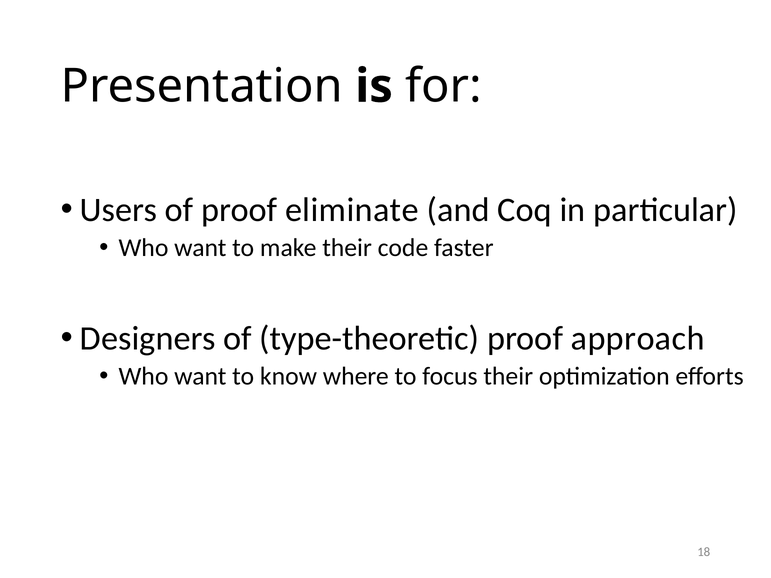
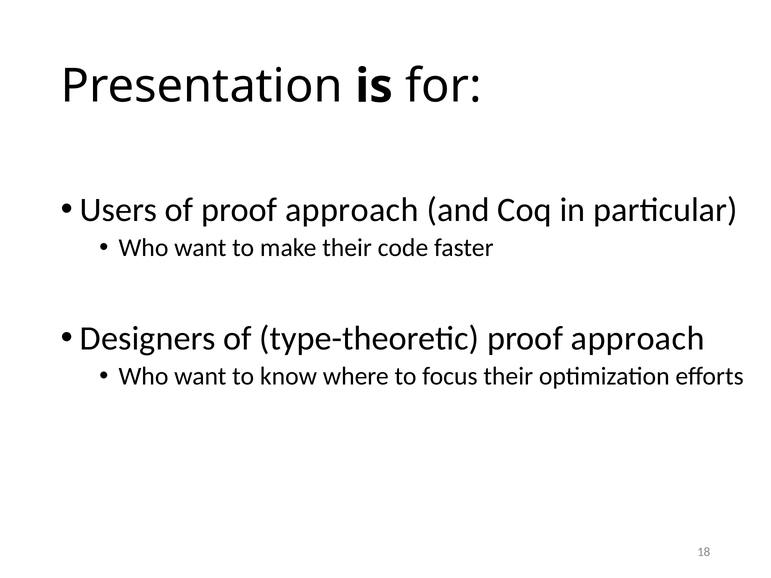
of proof eliminate: eliminate -> approach (352, 210)
